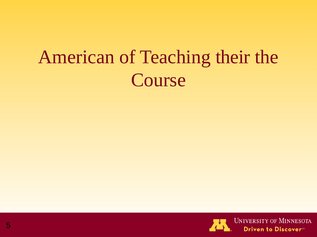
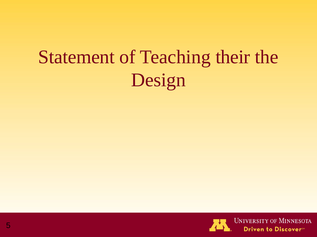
American: American -> Statement (76, 57)
Course: Course -> Design (158, 80)
